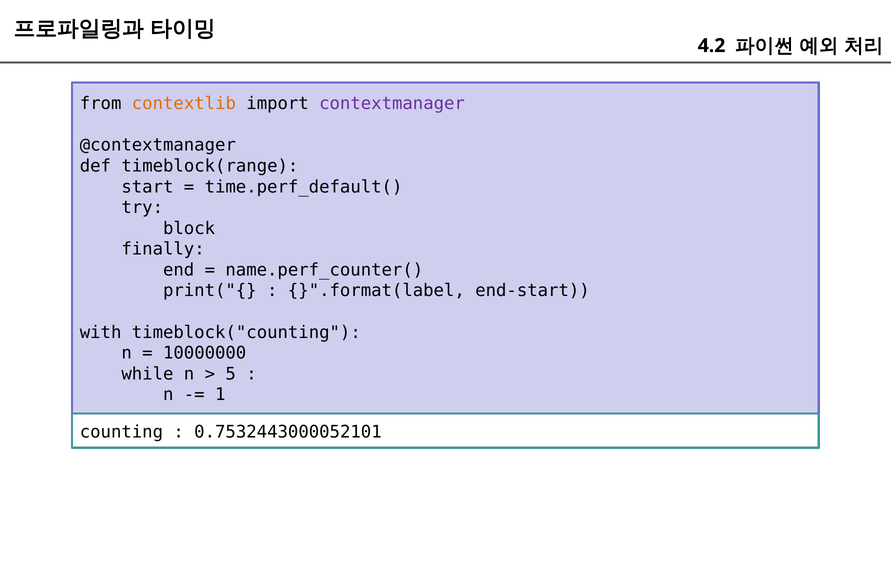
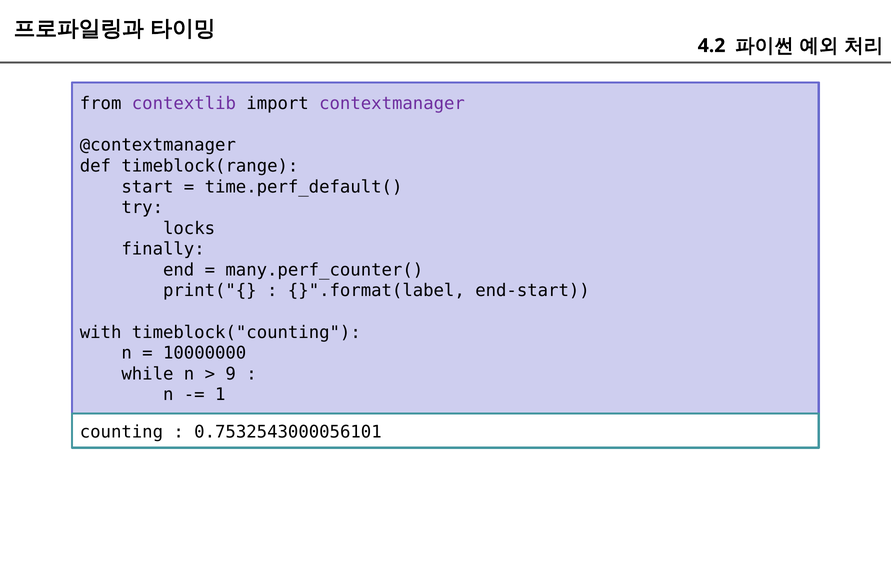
contextlib colour: orange -> purple (184, 104)
block: block -> locks (189, 228)
name.perf_counter(: name.perf_counter( -> many.perf_counter( (324, 270)
5: 5 -> 9 (231, 374)
0.7532443000052101: 0.7532443000052101 -> 0.7532543000056101 (288, 432)
